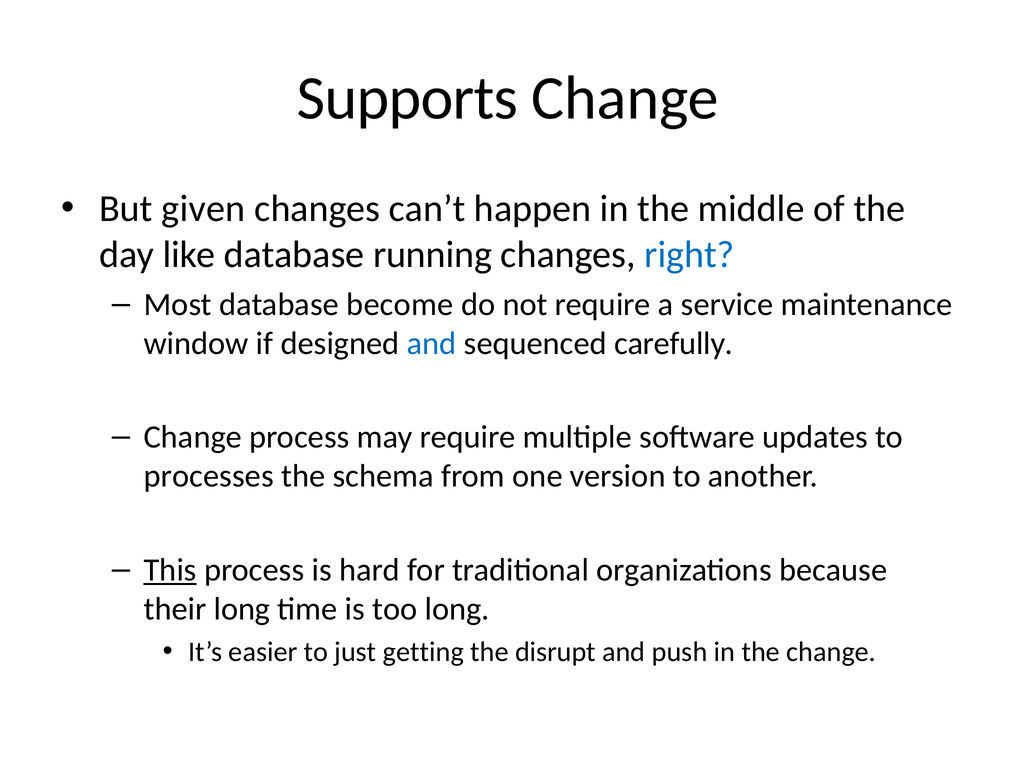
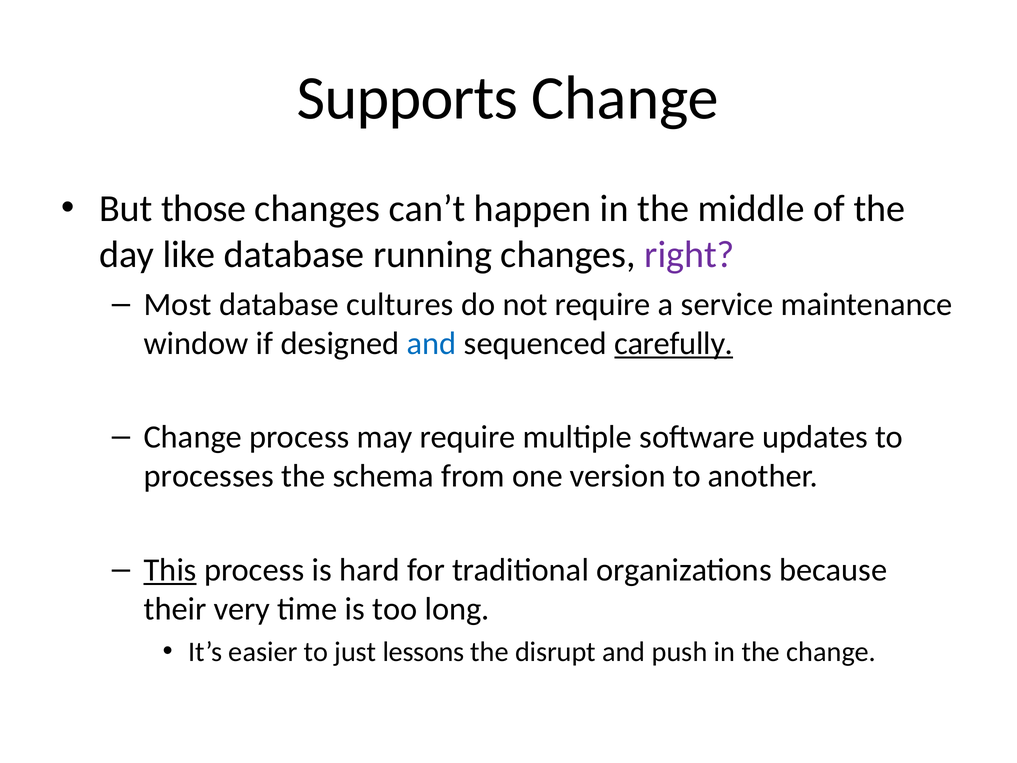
given: given -> those (204, 209)
right colour: blue -> purple (690, 254)
become: become -> cultures (400, 304)
carefully underline: none -> present (674, 343)
their long: long -> very (242, 609)
getting: getting -> lessons (423, 652)
